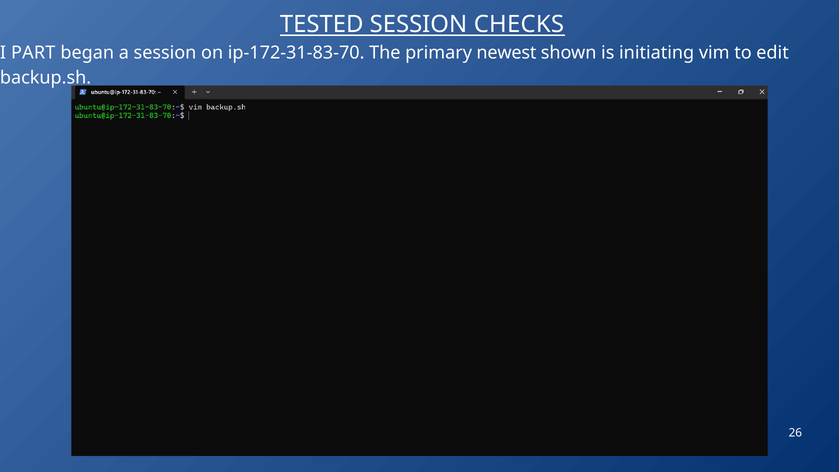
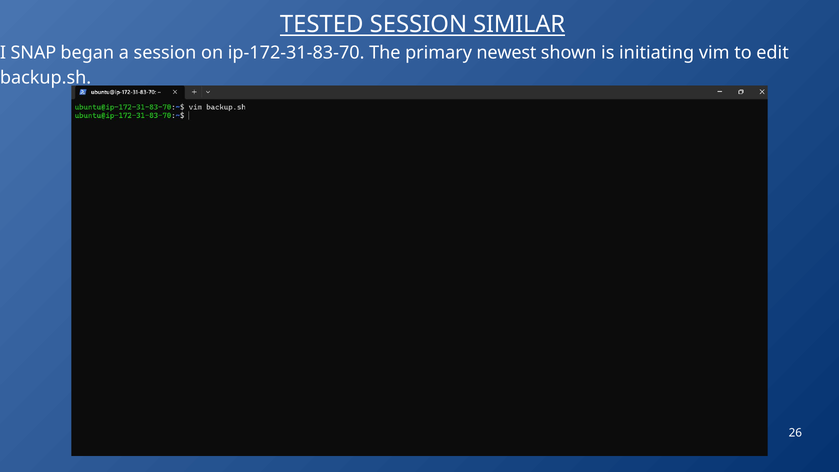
CHECKS: CHECKS -> SIMILAR (519, 24)
PART: PART -> SNAP (33, 53)
